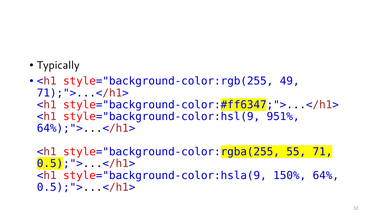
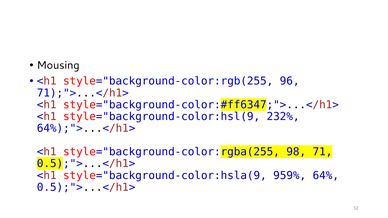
Typically: Typically -> Mousing (58, 65)
49: 49 -> 96 (290, 81)
951%: 951% -> 232% (283, 117)
55: 55 -> 98 (296, 152)
150%: 150% -> 959% (290, 176)
